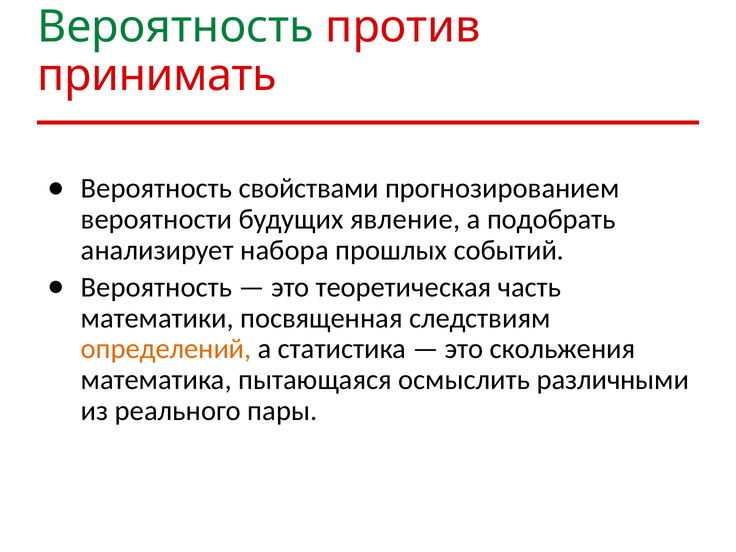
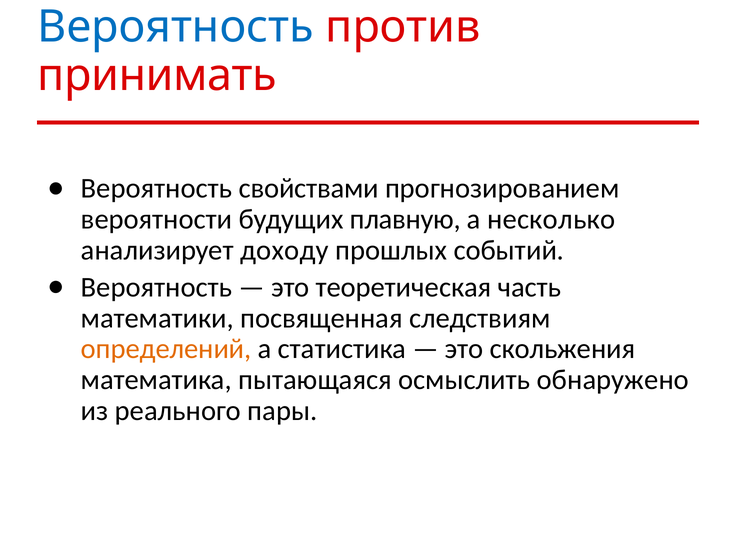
Вероятность colour: green -> blue (176, 27)
явление: явление -> плавную (405, 219)
подобрать: подобрать -> несколько (551, 219)
набора: набора -> доходу (284, 250)
различными: различными -> обнаружено (613, 380)
